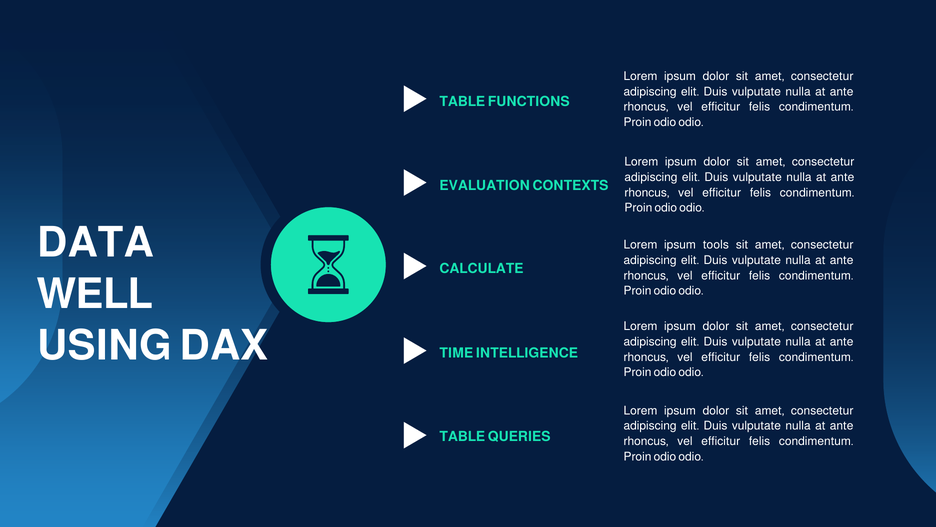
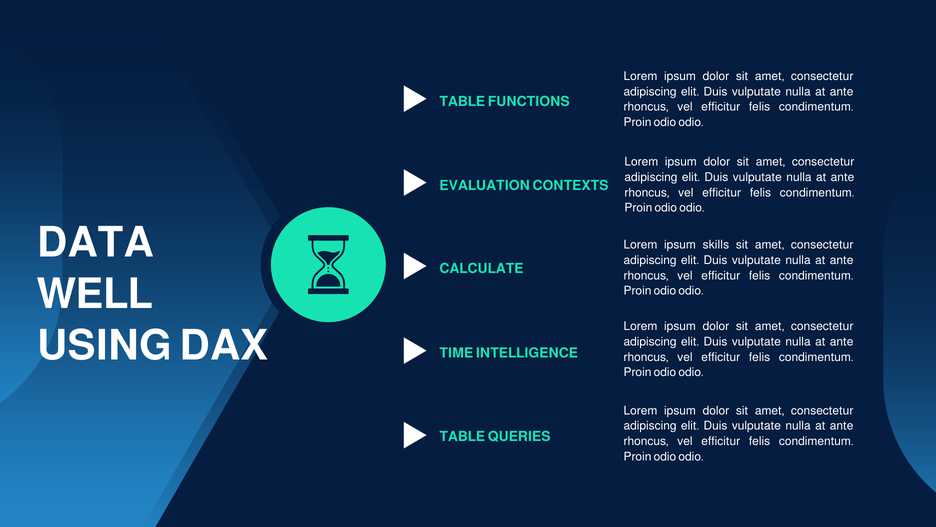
tools: tools -> skills (716, 245)
